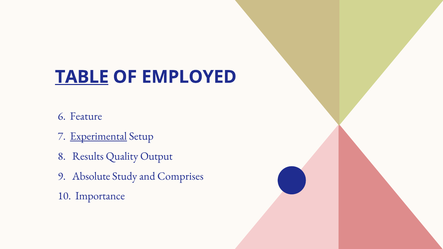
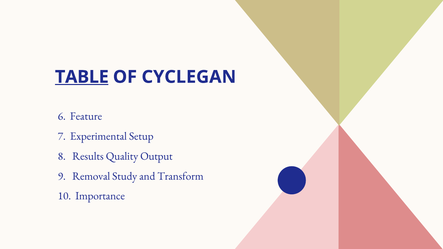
EMPLOYED: EMPLOYED -> CYCLEGAN (189, 77)
Experimental underline: present -> none (98, 136)
Absolute: Absolute -> Removal (91, 176)
Comprises: Comprises -> Transform (180, 176)
